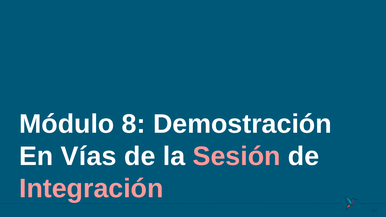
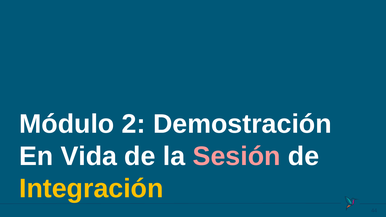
8: 8 -> 2 (134, 124)
Vías: Vías -> Vida (89, 156)
Integración colour: pink -> yellow (91, 189)
